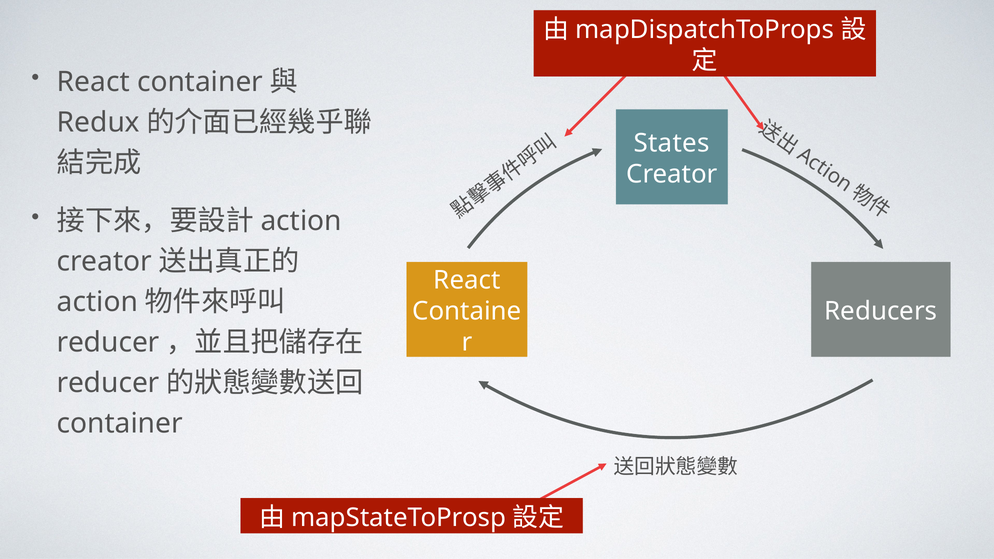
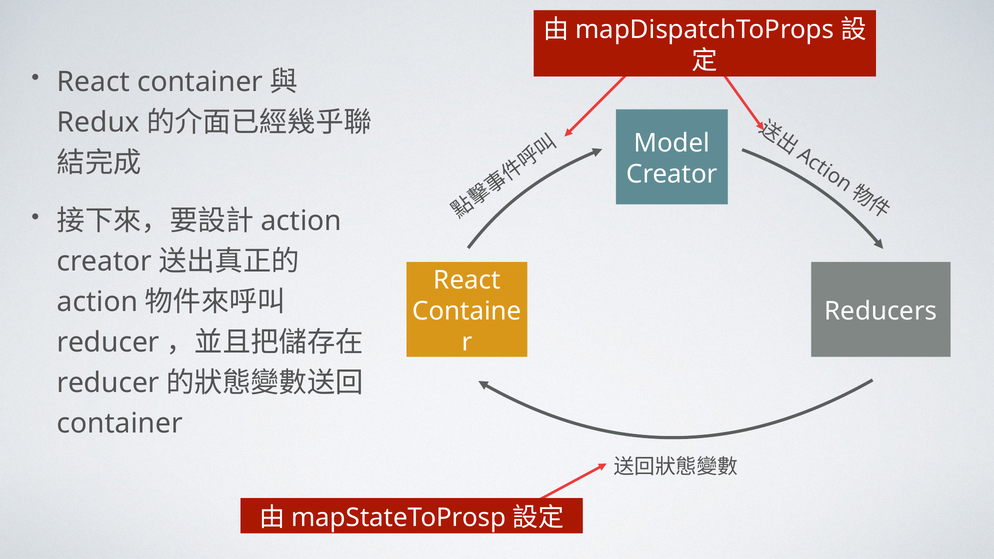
States: States -> Model (672, 143)
